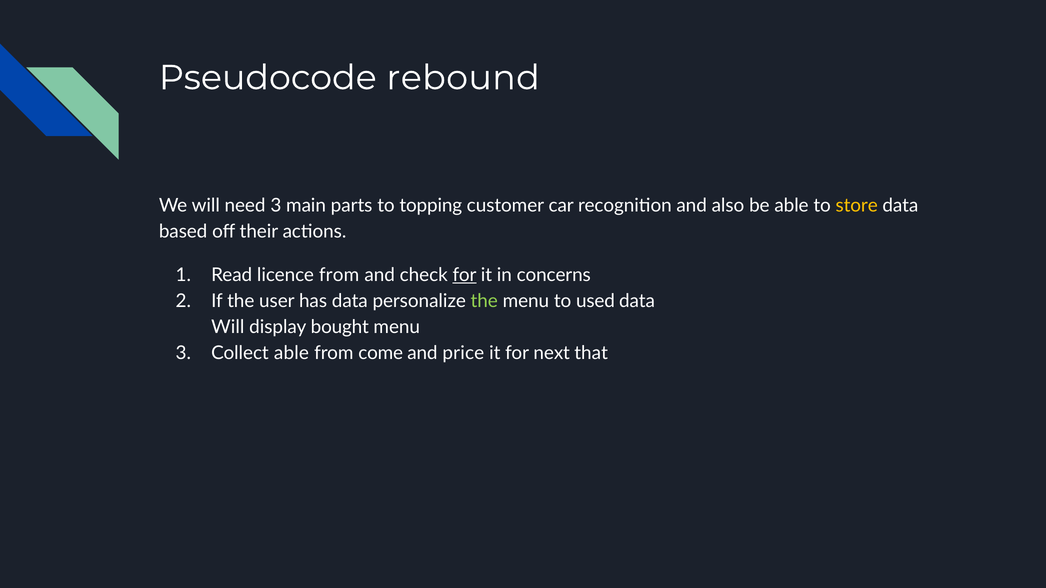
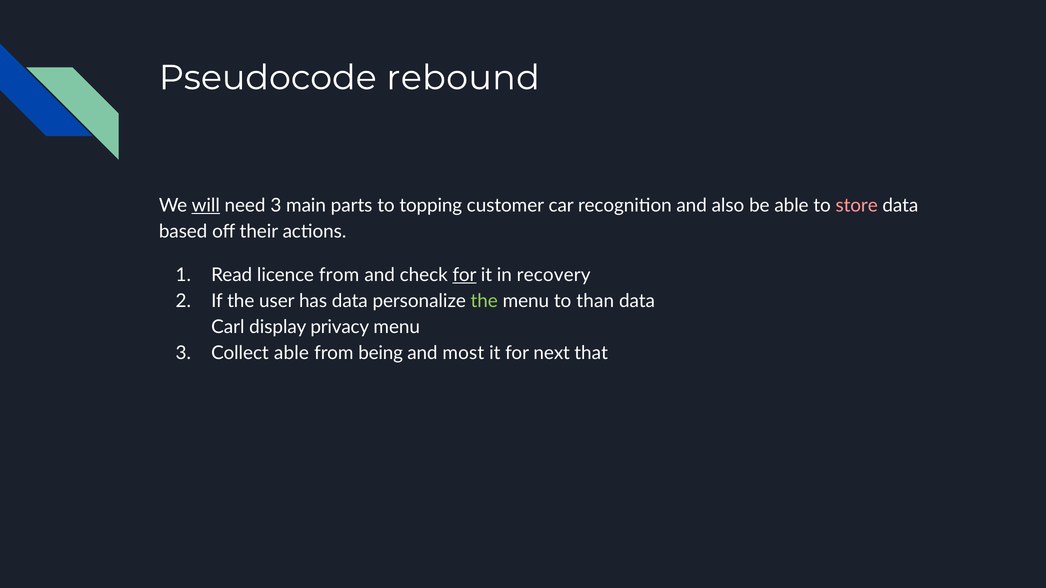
will underline: none -> present (206, 206)
store colour: yellow -> pink (857, 206)
concerns: concerns -> recovery (554, 275)
used: used -> than (595, 301)
Will: Will -> Carl (228, 327)
bought: bought -> privacy (340, 327)
come: come -> being (381, 353)
price: price -> most (463, 353)
